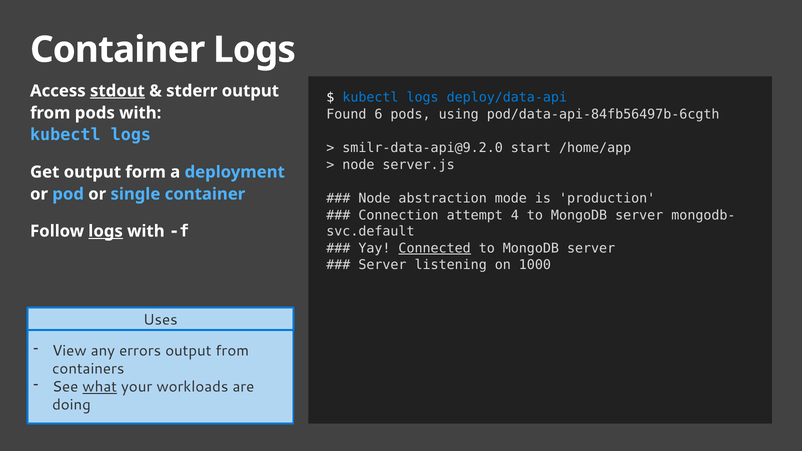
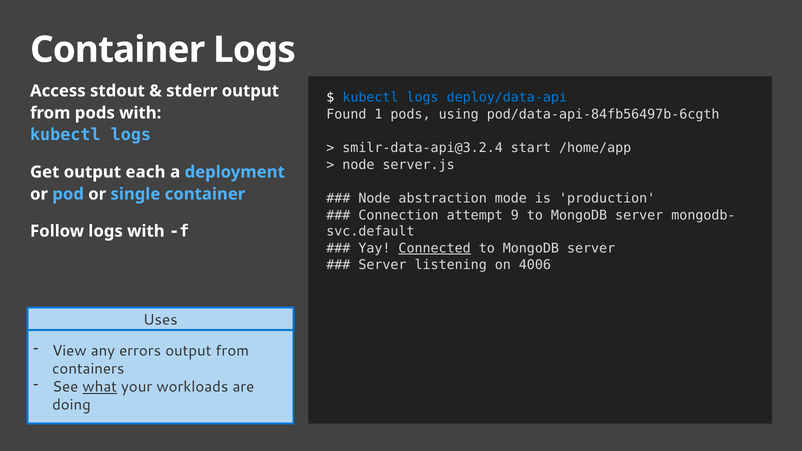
stdout underline: present -> none (117, 91)
6: 6 -> 1 (378, 114)
smilr-data-api@9.2.0: smilr-data-api@9.2.0 -> smilr-data-api@3.2.4 (423, 148)
form: form -> each (146, 172)
4: 4 -> 9 (515, 215)
logs underline: present -> none (106, 231)
1000: 1000 -> 4006 (535, 265)
